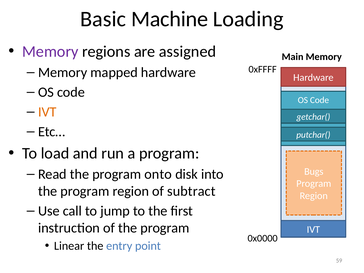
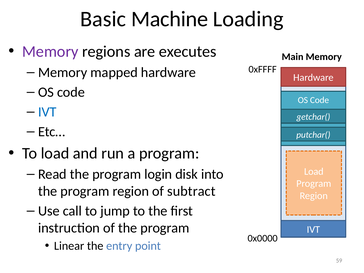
assigned: assigned -> executes (188, 51)
IVT colour: orange -> blue (47, 112)
onto: onto -> login (158, 174)
Bugs: Bugs -> Load (314, 172)
